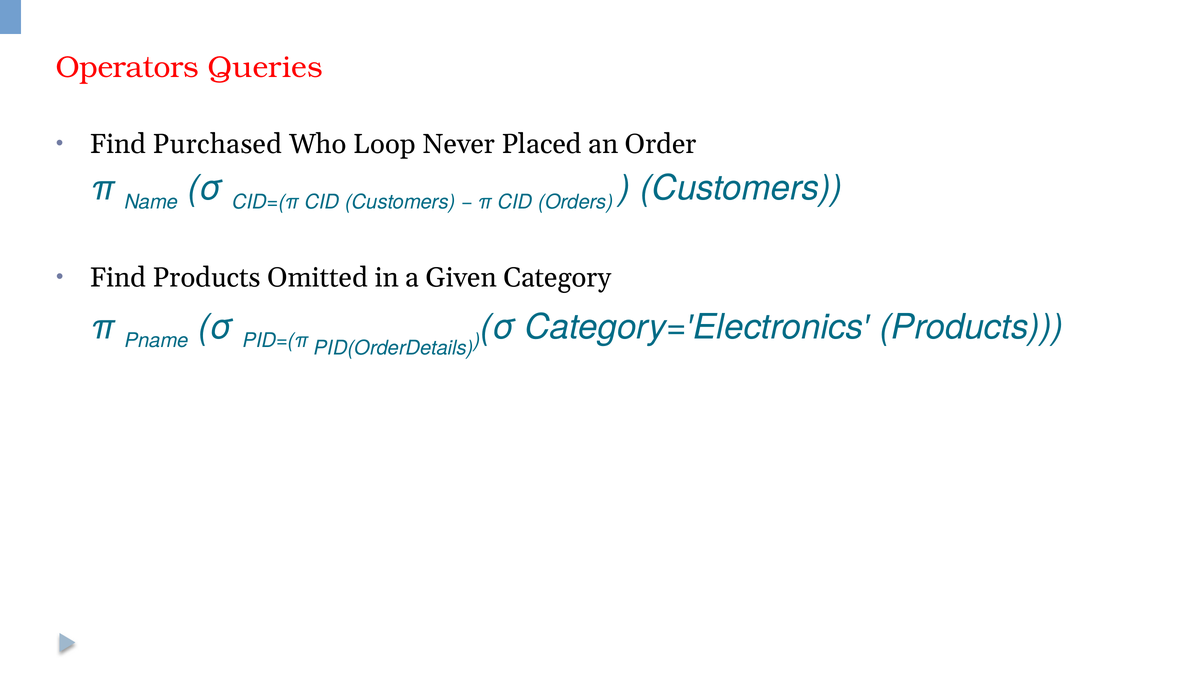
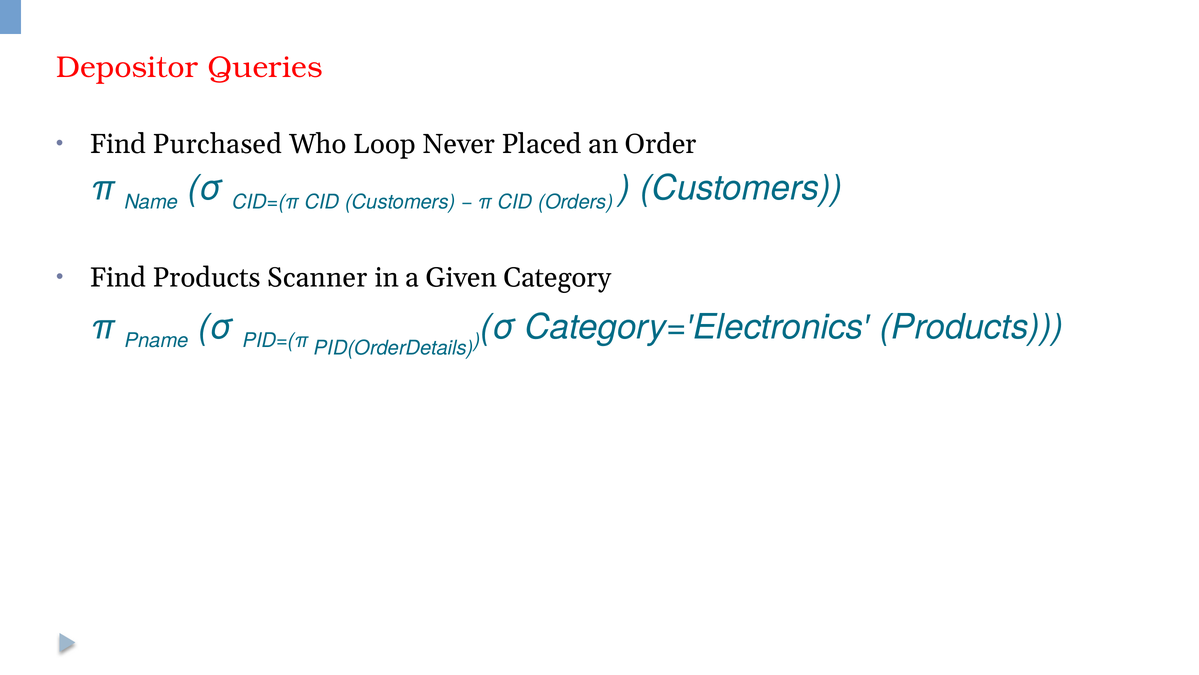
Operators: Operators -> Depositor (127, 67)
Omitted: Omitted -> Scanner (318, 278)
